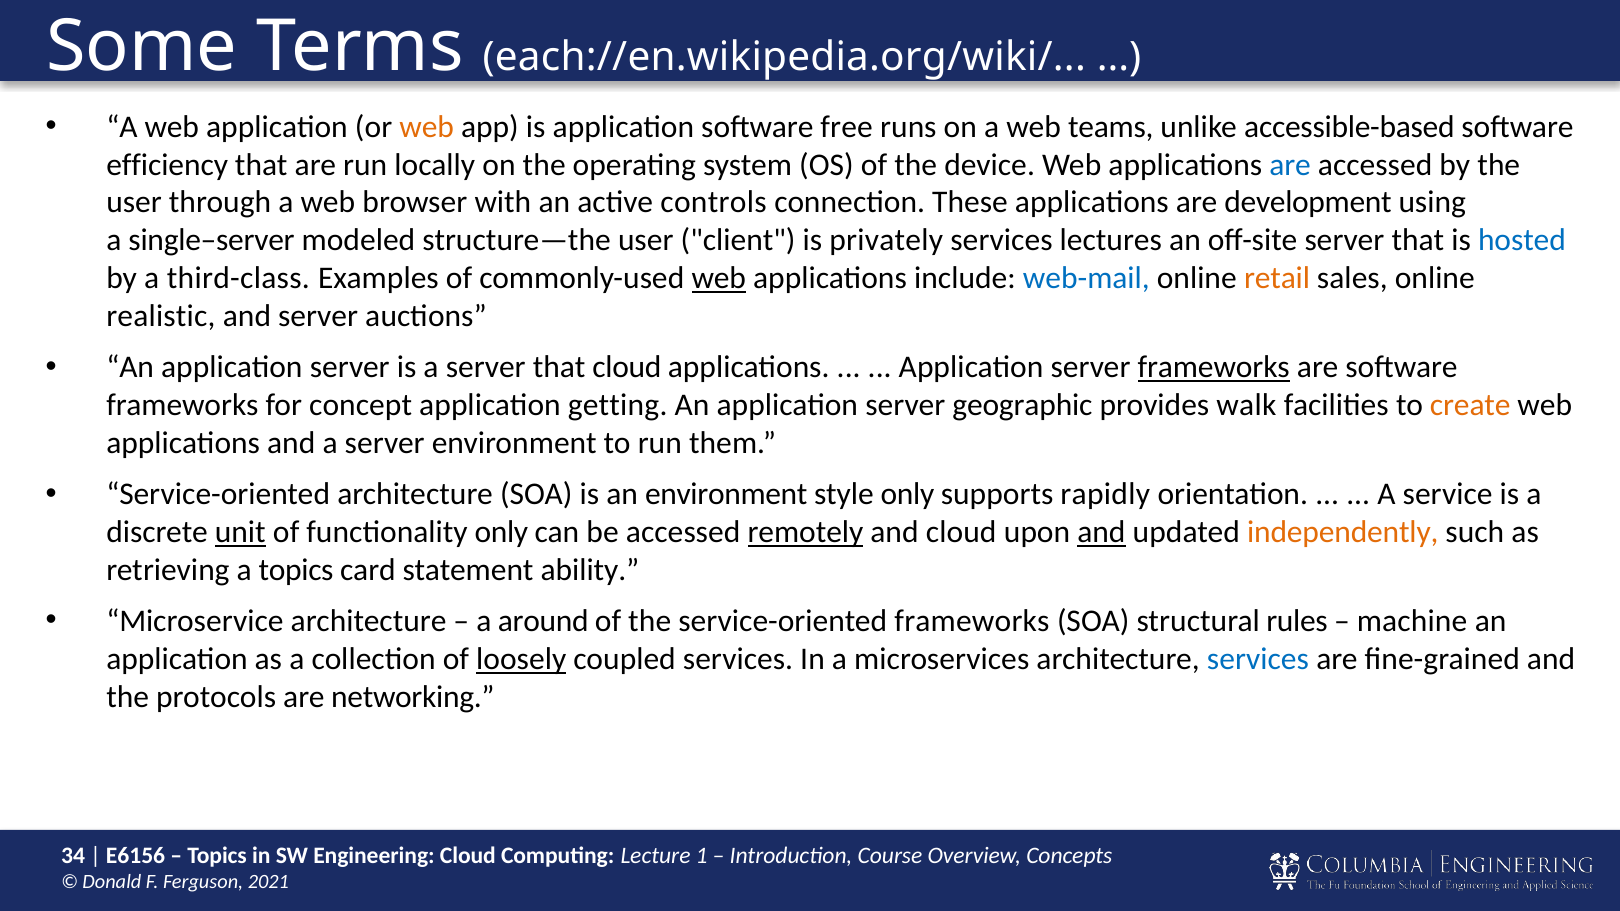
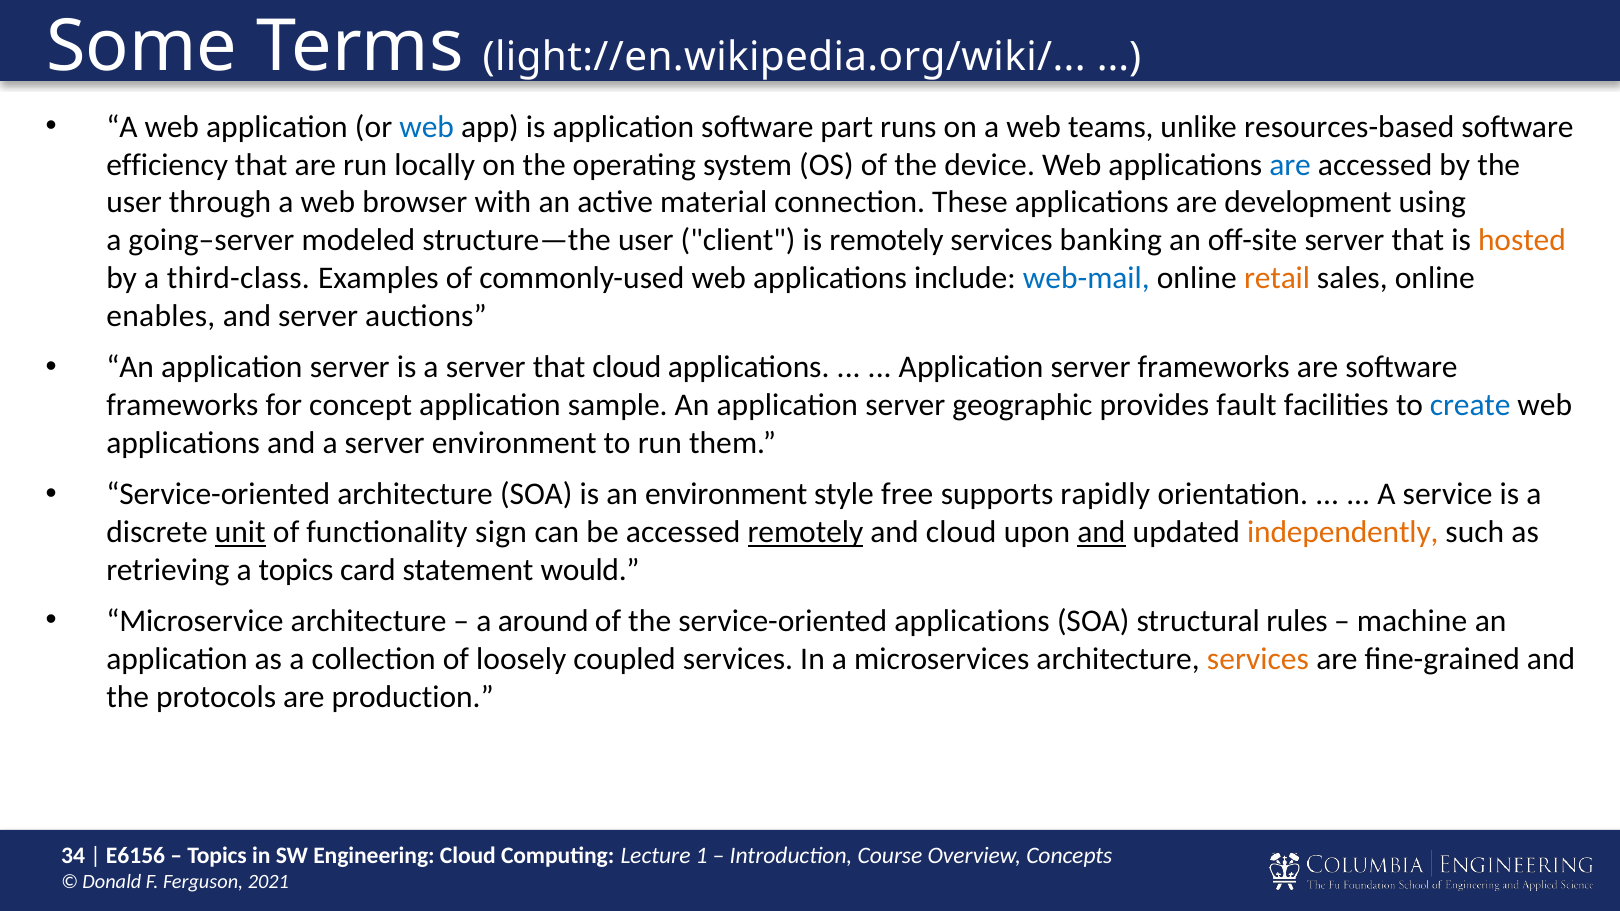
each://en.wikipedia.org/wiki/: each://en.wikipedia.org/wiki/ -> light://en.wikipedia.org/wiki/ (784, 57)
web colour: orange -> blue (427, 127)
free: free -> part (847, 127)
accessible-based: accessible-based -> resources-based (1349, 127)
controls: controls -> material (714, 203)
single–server: single–server -> going–server (211, 240)
is privately: privately -> remotely (887, 240)
lectures: lectures -> banking (1111, 240)
hosted colour: blue -> orange (1522, 240)
web underline: present -> none (719, 278)
realistic: realistic -> enables (161, 316)
frameworks underline: present -> none (1214, 367)
getting: getting -> sample (618, 405)
walk: walk -> fault (1246, 405)
create colour: orange -> blue (1470, 405)
style only: only -> free (907, 494)
functionality only: only -> sign (501, 532)
ability: ability -> would (590, 570)
service-oriented frameworks: frameworks -> applications (972, 621)
loosely underline: present -> none (521, 659)
services colour: blue -> orange (1258, 659)
networking: networking -> production (413, 697)
